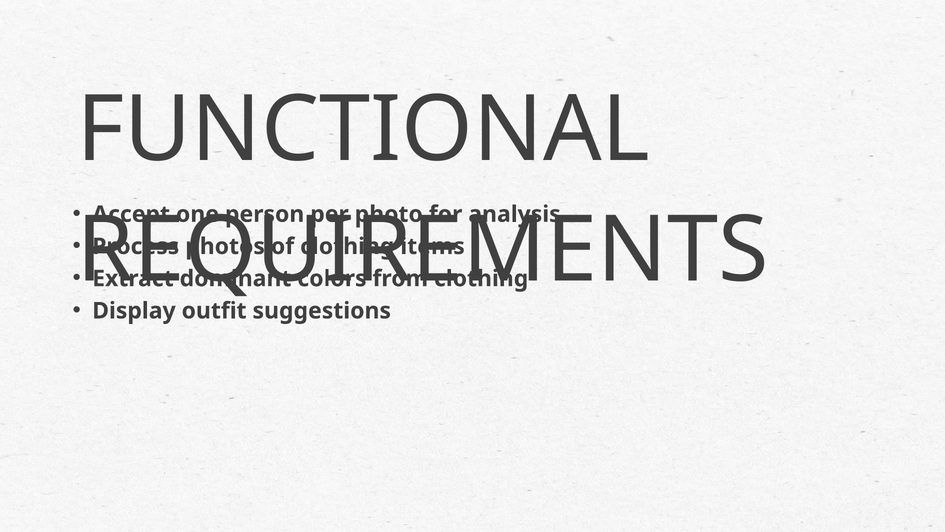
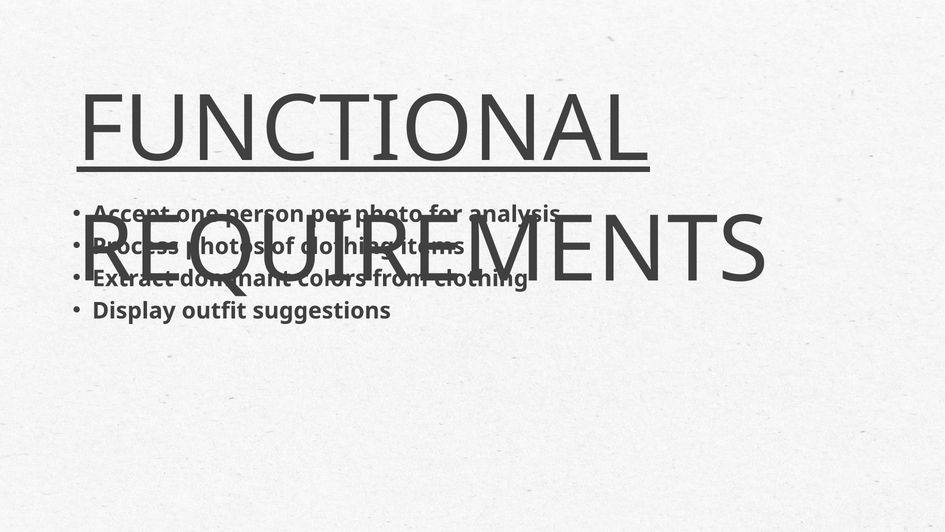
FUNCTIONAL underline: none -> present (363, 130)
